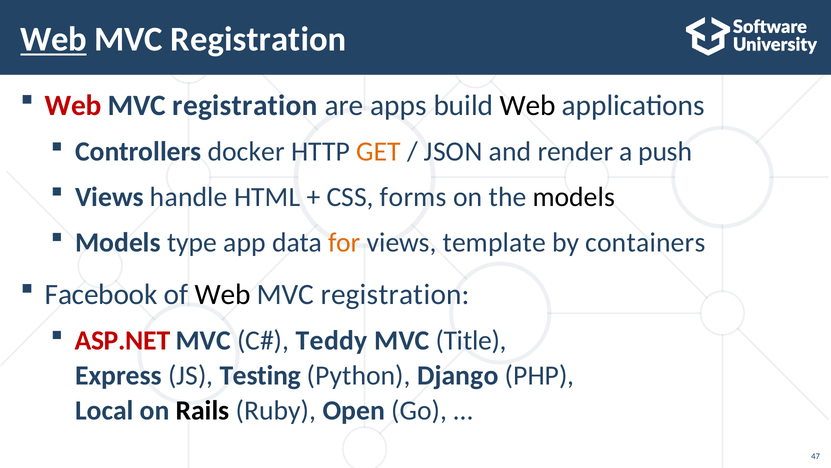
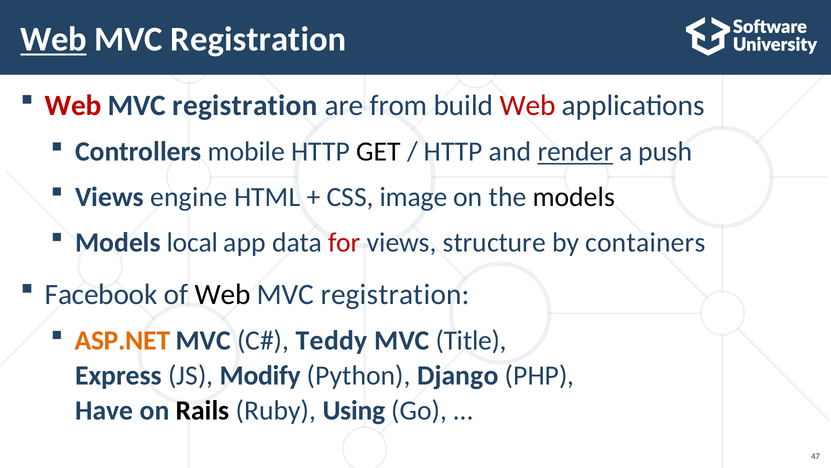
apps: apps -> from (399, 105)
Web colour: black -> red (528, 105)
docker: docker -> mobile (246, 152)
GET colour: orange -> black (378, 152)
JSON: JSON -> HTTP (453, 152)
render underline: none -> present (575, 152)
handle: handle -> engine (189, 197)
forms: forms -> image (414, 197)
type: type -> local (192, 242)
for colour: orange -> red (344, 242)
template: template -> structure (494, 242)
ASP.NET colour: red -> orange (122, 340)
Testing: Testing -> Modify (260, 375)
Local: Local -> Have (104, 410)
Open: Open -> Using (354, 410)
